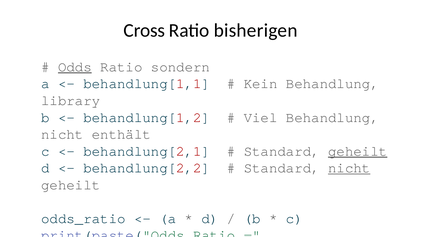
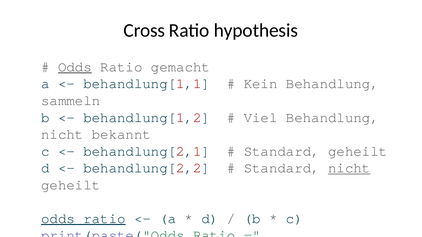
bisherigen: bisherigen -> hypothesis (256, 31)
sondern: sondern -> gemacht (180, 67)
library: library -> sammeln (71, 101)
enthält: enthält -> bekannt (121, 134)
geheilt underline: present -> none (358, 151)
odds_ratio underline: none -> present (83, 219)
